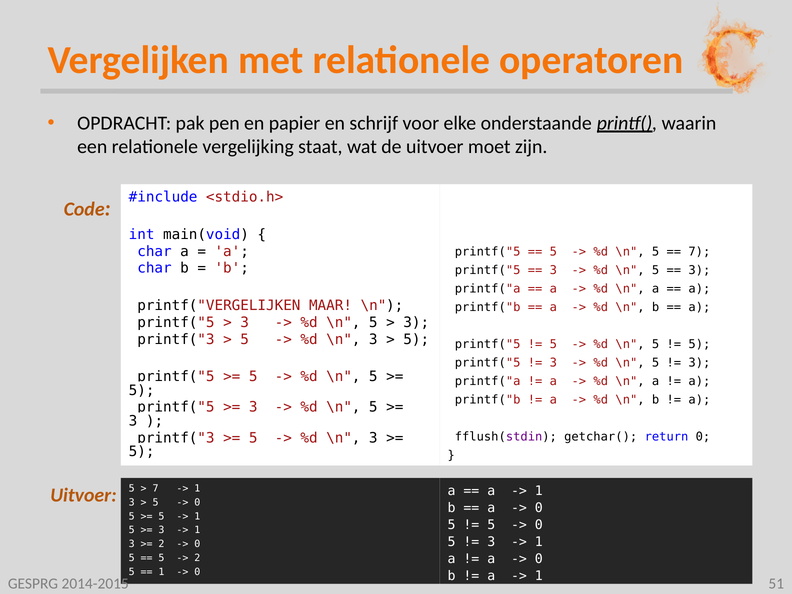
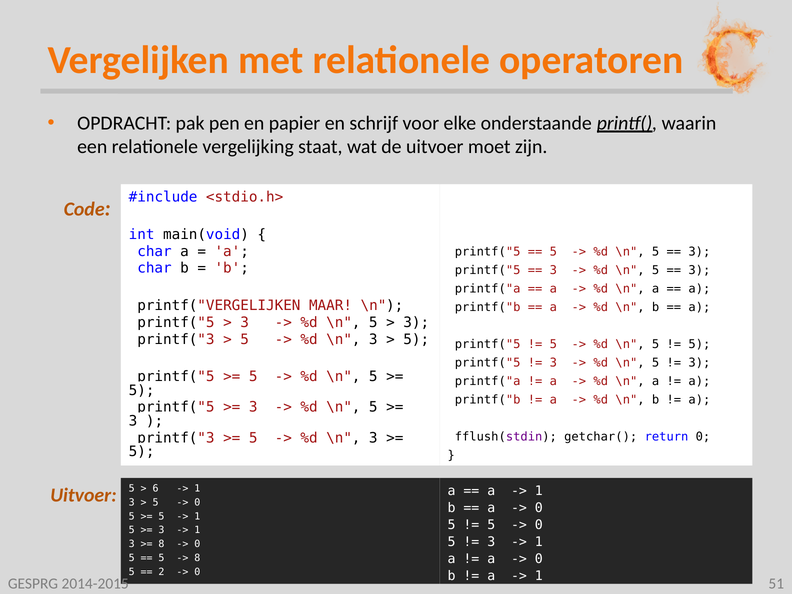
7: 7 -> 3 (699, 252)
7: 7 -> 6 (155, 488)
2: 2 -> 8 (161, 544)
2: 2 -> 8 (197, 558)
1: 1 -> 2 (161, 572)
